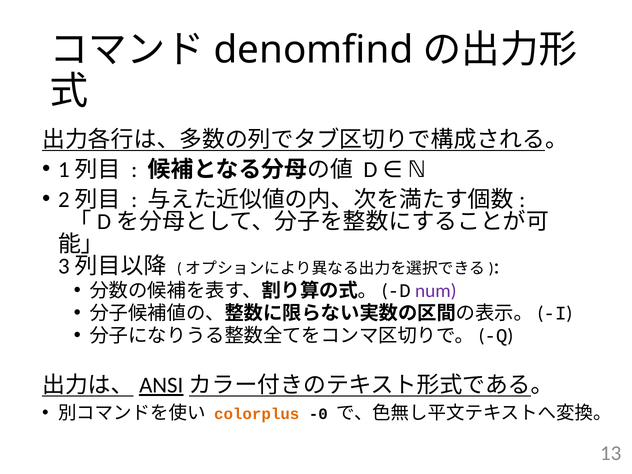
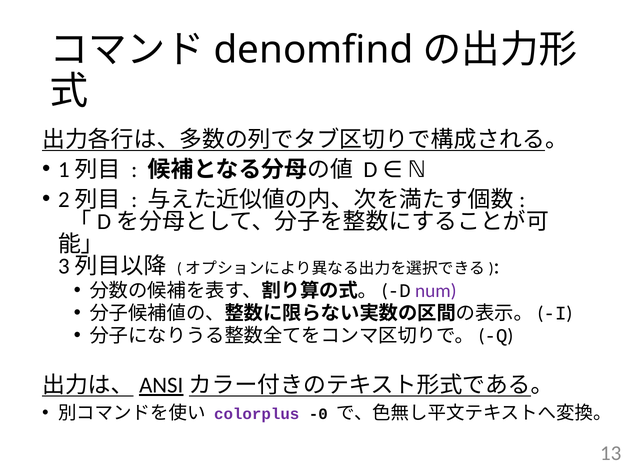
colorplus colour: orange -> purple (257, 414)
